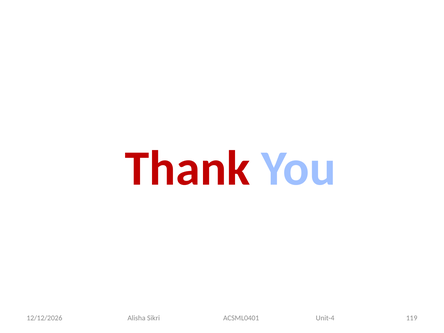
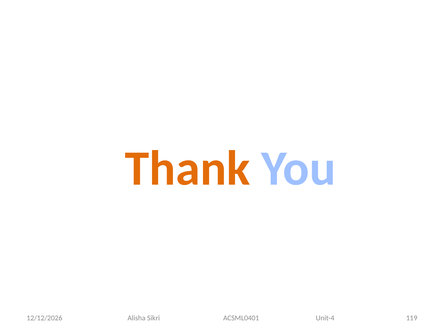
Thank colour: red -> orange (187, 168)
